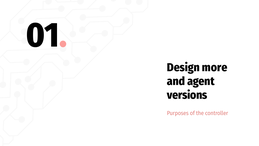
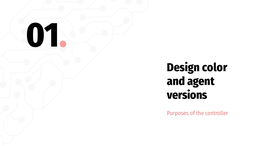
more: more -> color (215, 67)
